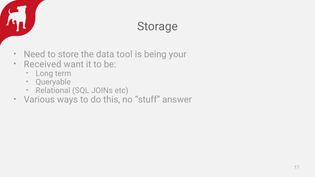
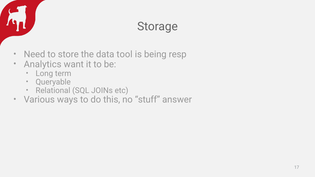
your: your -> resp (178, 54)
Received: Received -> Analytics (43, 64)
